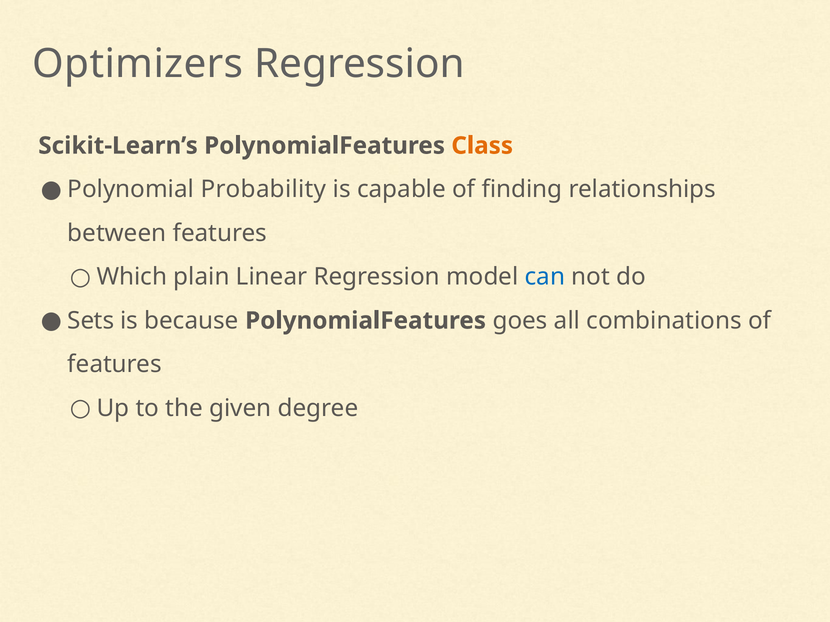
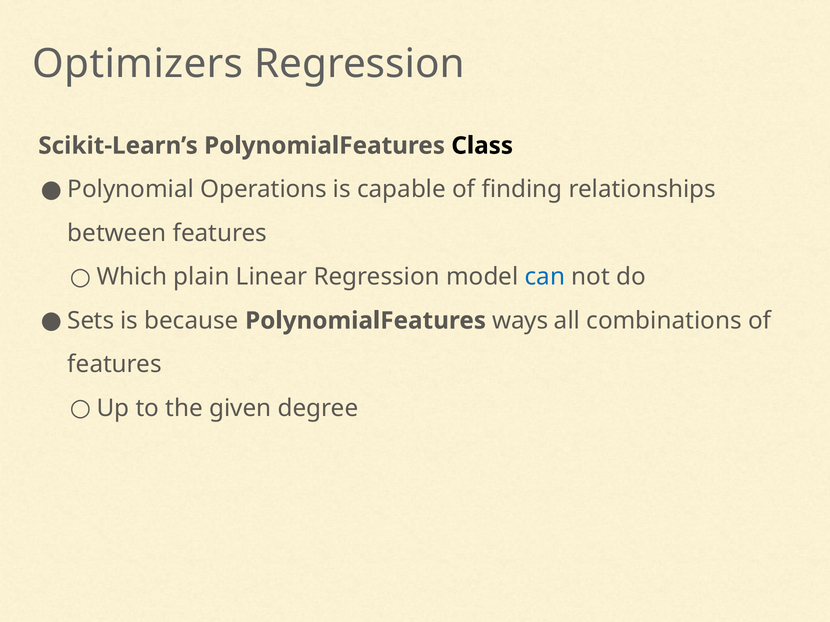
Class colour: orange -> black (482, 146)
Probability: Probability -> Operations (264, 190)
goes: goes -> ways (520, 321)
